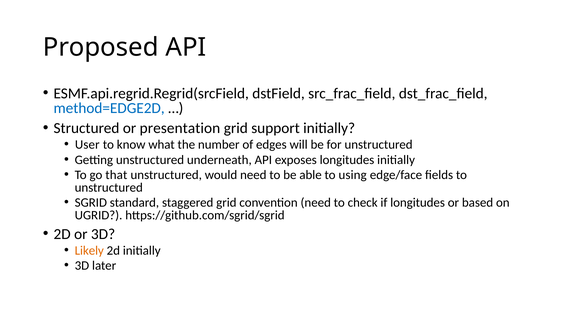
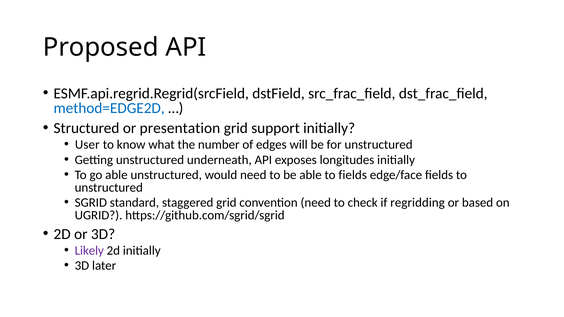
go that: that -> able (116, 175)
to using: using -> fields (353, 175)
if longitudes: longitudes -> regridding (418, 203)
Likely colour: orange -> purple (89, 251)
